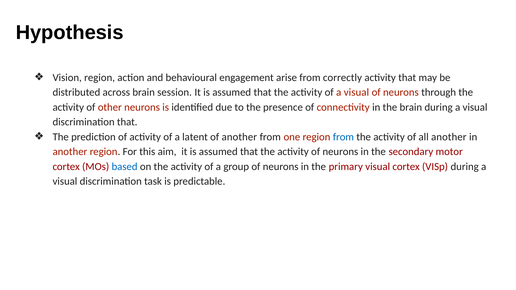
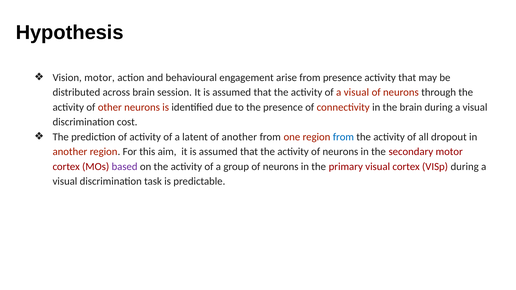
Vision region: region -> motor (100, 78)
from correctly: correctly -> presence (343, 78)
discrimination that: that -> cost (127, 122)
all another: another -> dropout (449, 137)
based colour: blue -> purple (125, 167)
